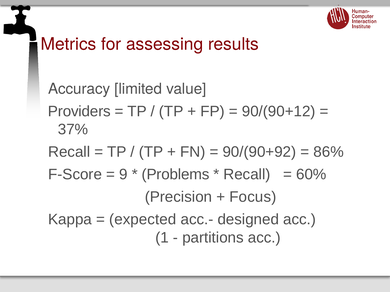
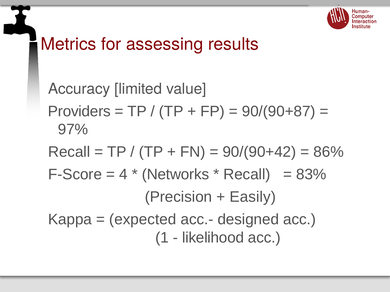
90/(90+12: 90/(90+12 -> 90/(90+87 (279, 111)
37%: 37% -> 97% (73, 130)
90/(90+92: 90/(90+92 -> 90/(90+42 (259, 152)
9: 9 -> 4 (123, 175)
Problems: Problems -> Networks (176, 175)
60%: 60% -> 83% (311, 175)
Focus: Focus -> Easily (253, 197)
partitions: partitions -> likelihood (213, 238)
